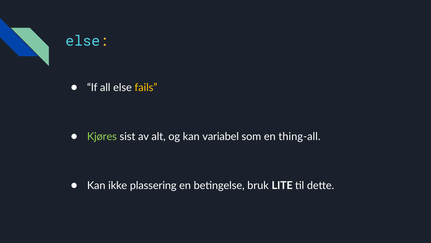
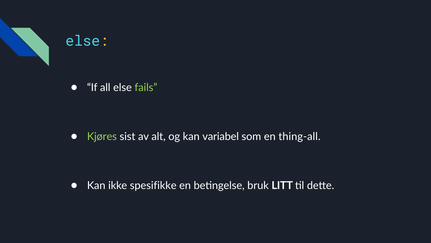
fails colour: yellow -> light green (146, 87)
plassering: plassering -> spesifikke (153, 185)
LITE: LITE -> LITT (282, 185)
